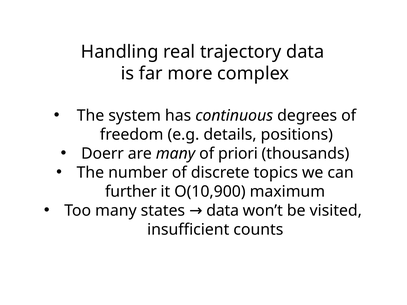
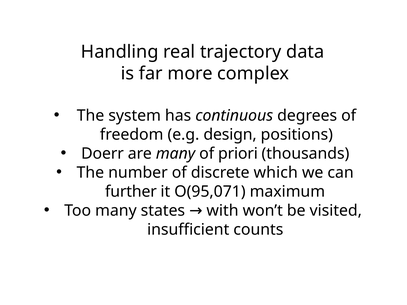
details: details -> design (230, 135)
topics: topics -> which (276, 173)
O(10,900: O(10,900 -> O(95,071 (210, 192)
states data: data -> with (223, 211)
